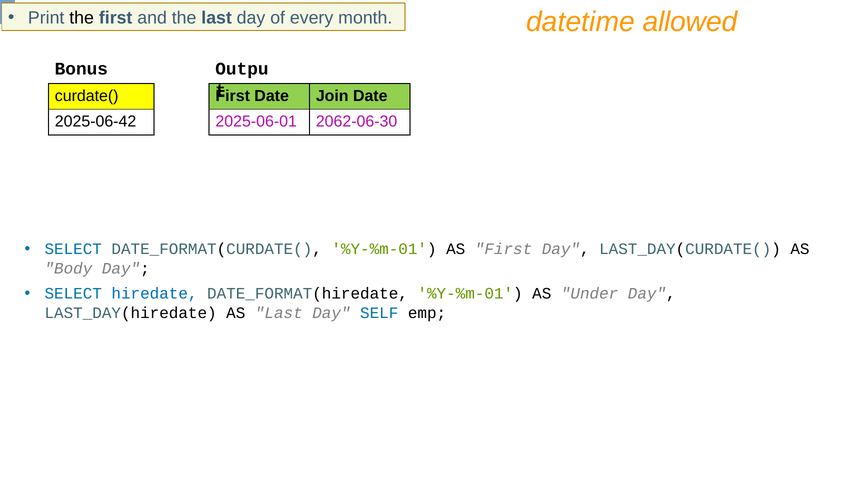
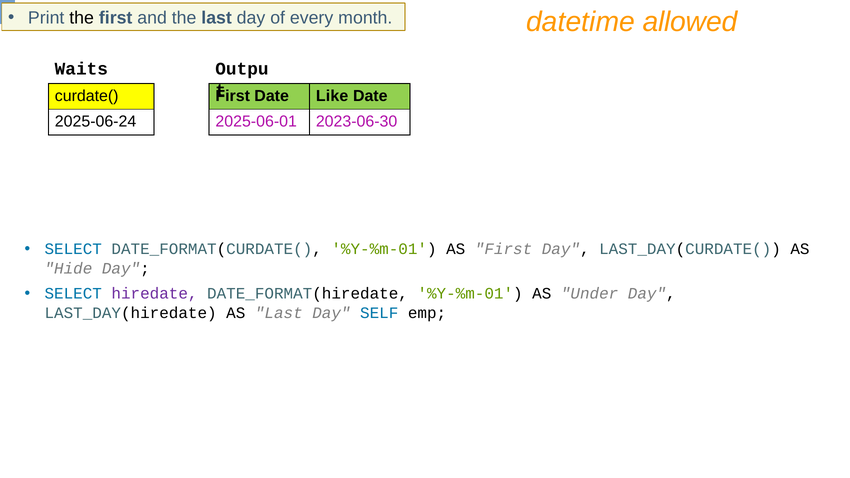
Bonus: Bonus -> Waits (81, 69)
Join: Join -> Like (332, 96)
2025-06-42: 2025-06-42 -> 2025-06-24 (96, 122)
2062-06-30: 2062-06-30 -> 2023-06-30 (357, 122)
Body: Body -> Hide (68, 268)
hiredate colour: blue -> purple (155, 294)
